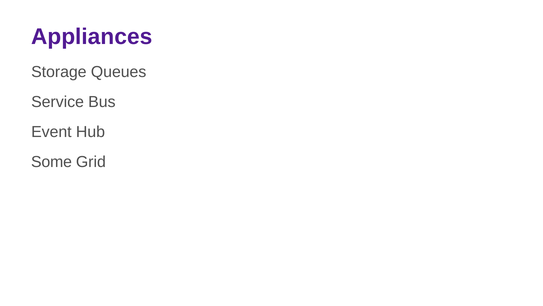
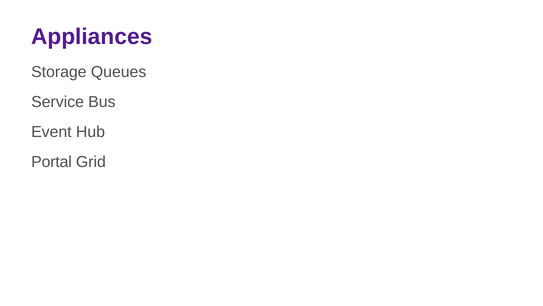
Some: Some -> Portal (51, 161)
